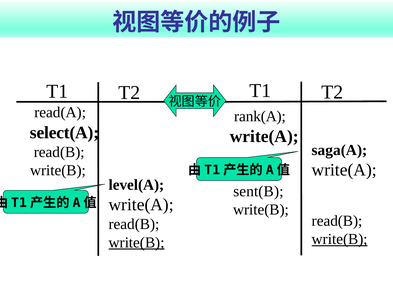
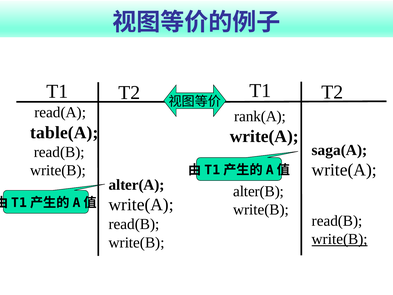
select(A: select(A -> table(A (64, 132)
level(A: level(A -> alter(A (137, 185)
sent(B: sent(B -> alter(B (259, 191)
write(B underline: present -> none (137, 242)
